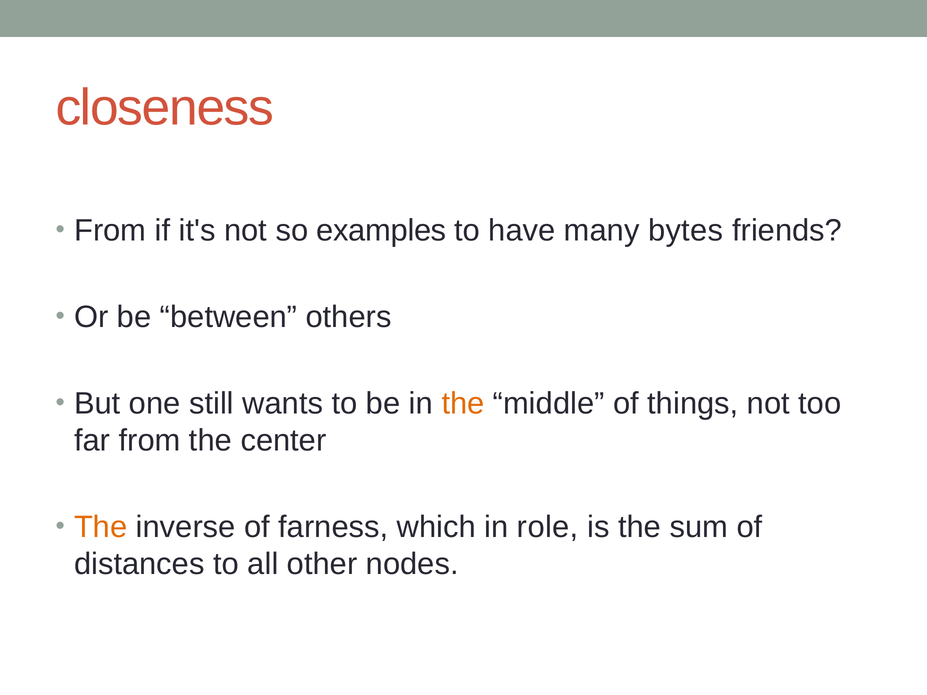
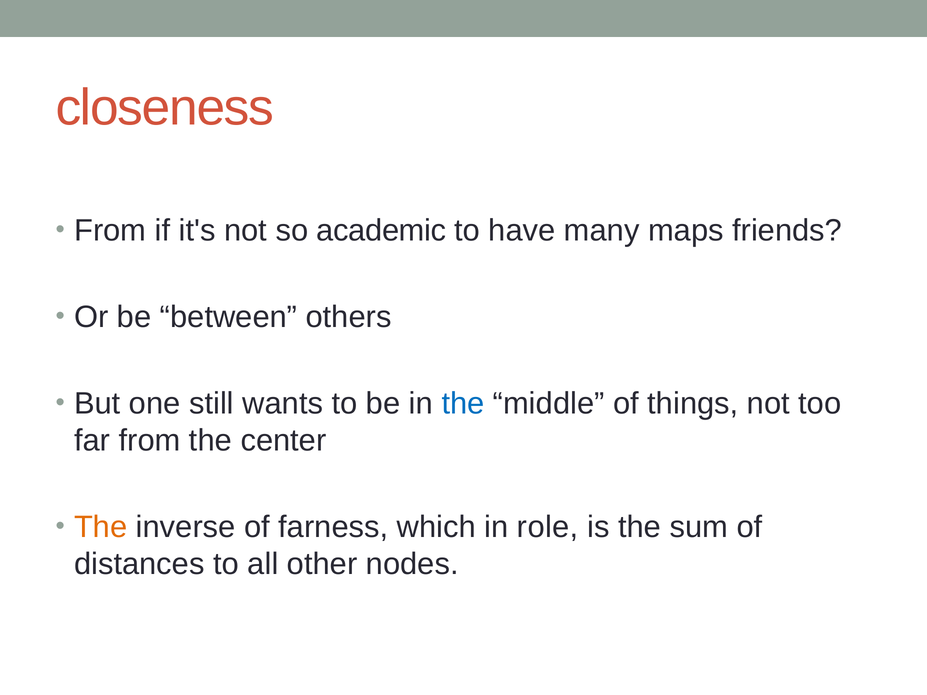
examples: examples -> academic (381, 231)
bytes: bytes -> maps (686, 231)
the colour: orange -> blue (463, 404)
